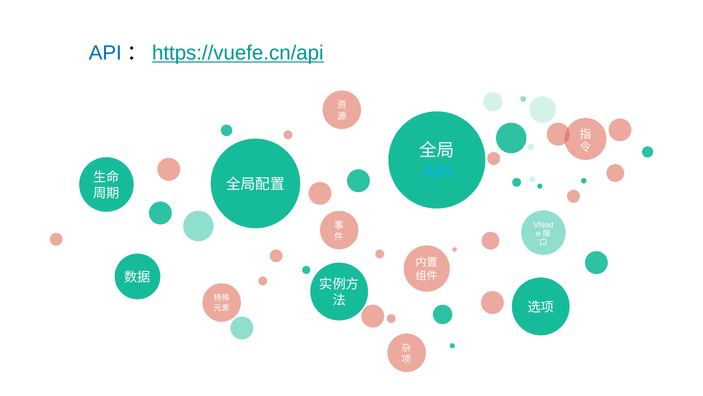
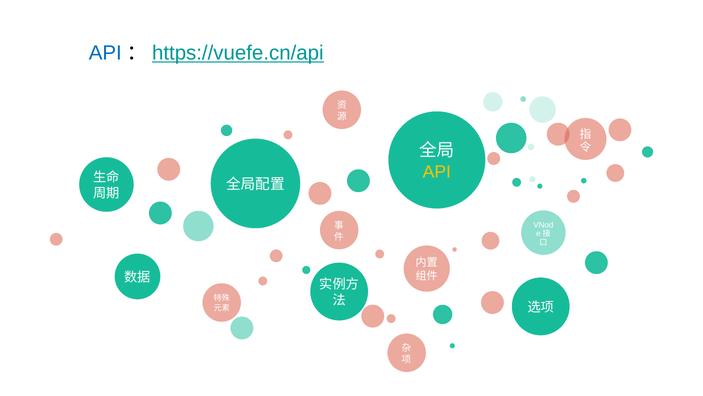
API colour: light blue -> yellow (437, 171)
